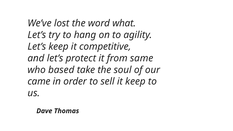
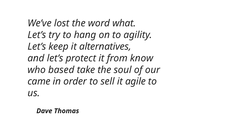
competitive: competitive -> alternatives (105, 47)
same: same -> know (142, 58)
it keep: keep -> agile (136, 81)
